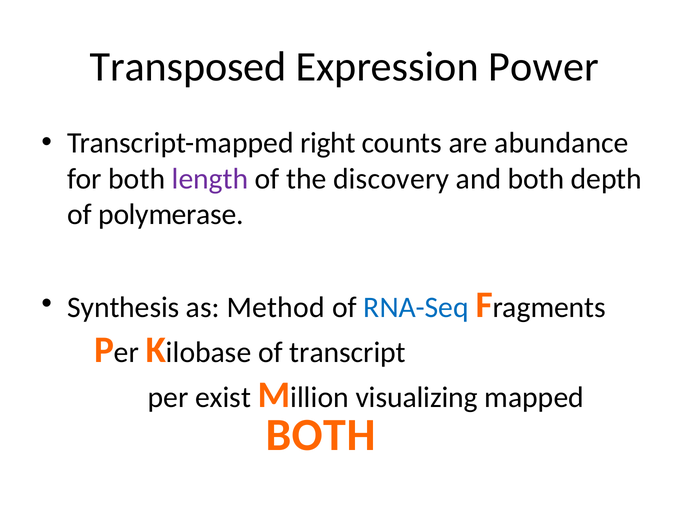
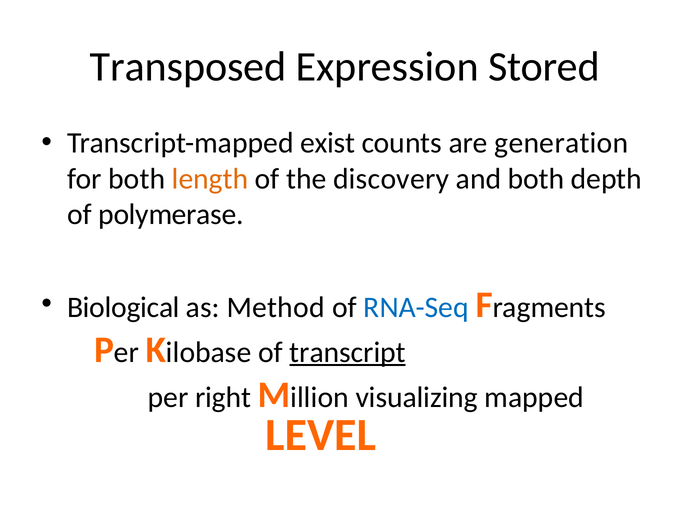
Power: Power -> Stored (544, 67)
right: right -> exist (328, 143)
abundance: abundance -> generation (561, 143)
length colour: purple -> orange (210, 179)
Synthesis: Synthesis -> Biological (123, 307)
transcript underline: none -> present (348, 352)
exist: exist -> right (223, 397)
BOTH: BOTH -> LEVEL (321, 435)
